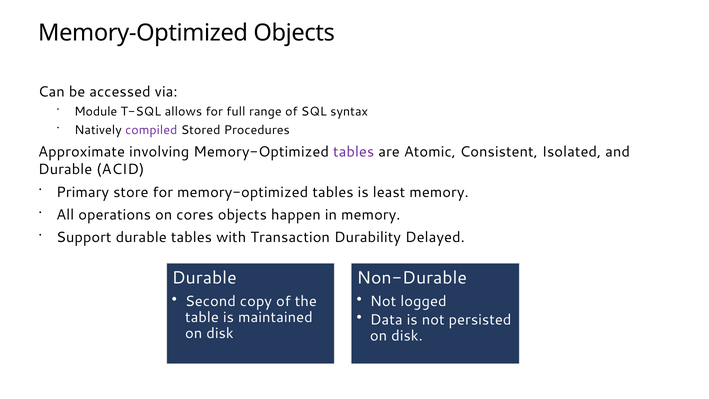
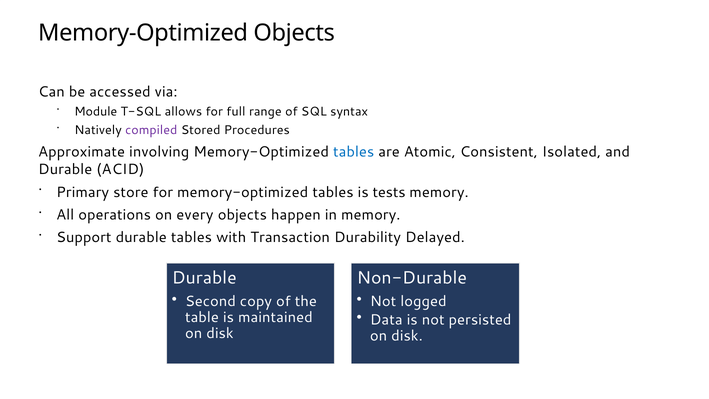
tables colour: purple -> blue (354, 152)
least: least -> tests (389, 192)
cores: cores -> every (195, 215)
